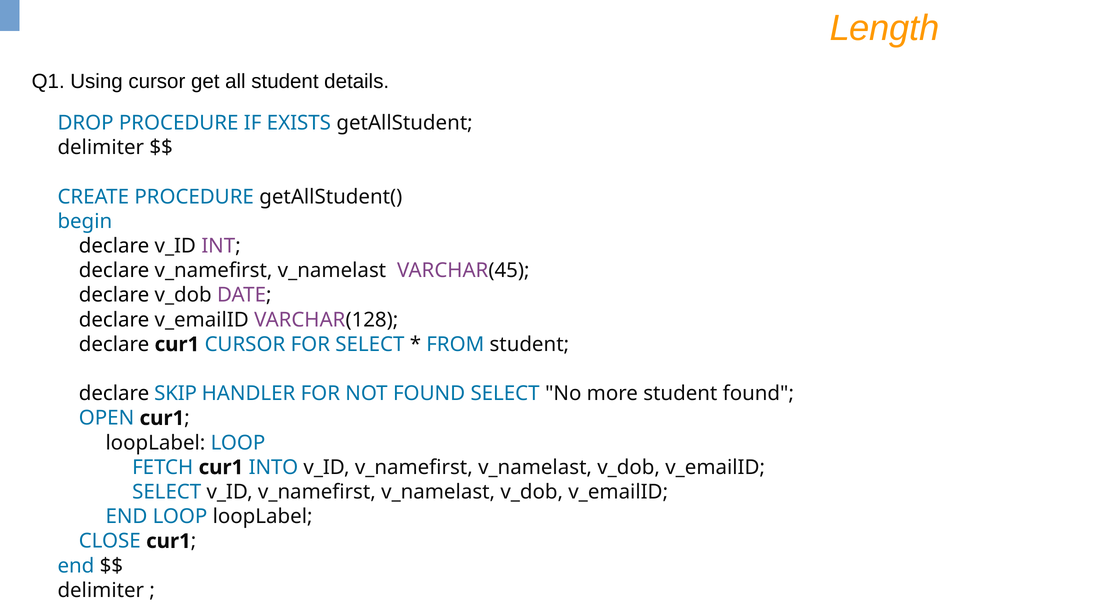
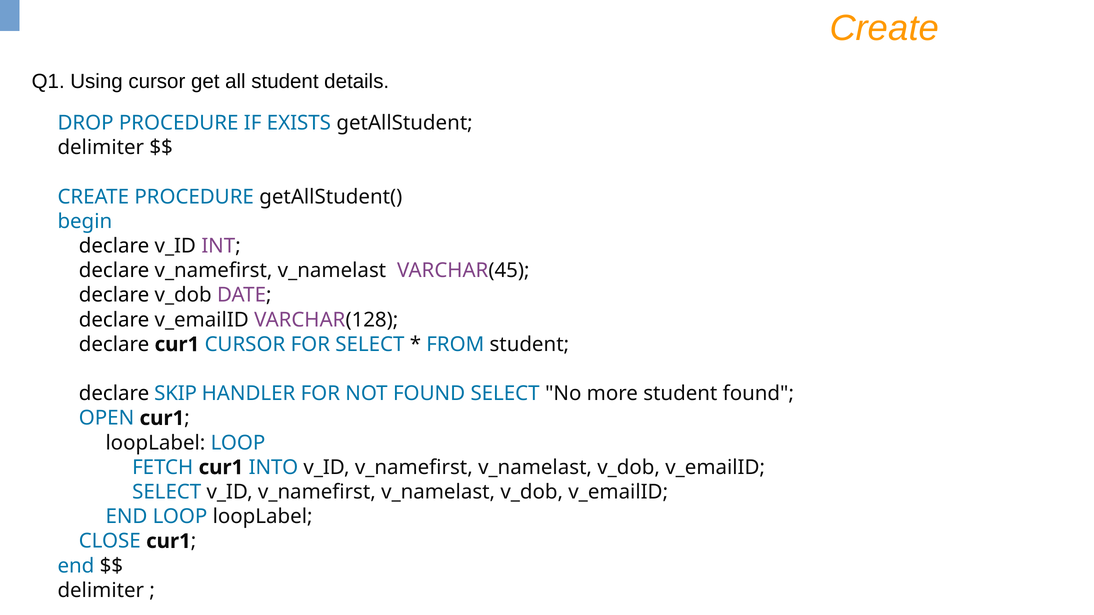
Length: Length -> Create (884, 28)
